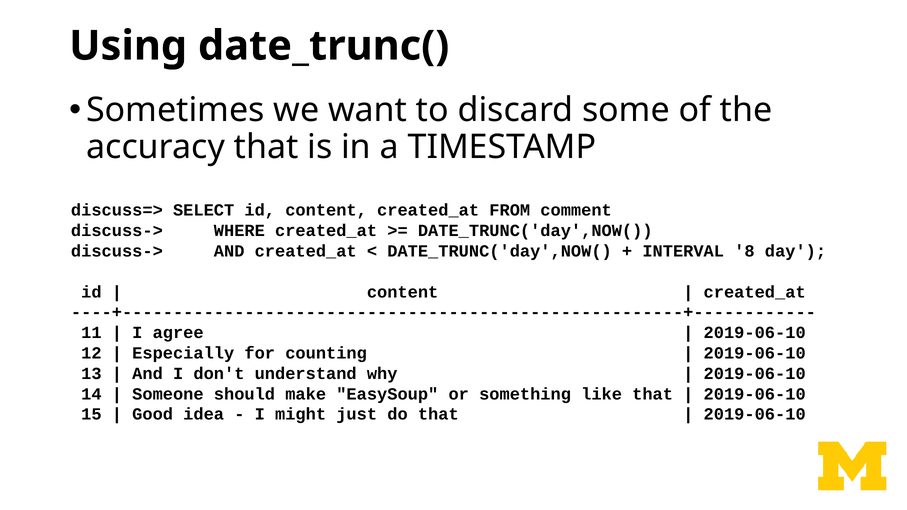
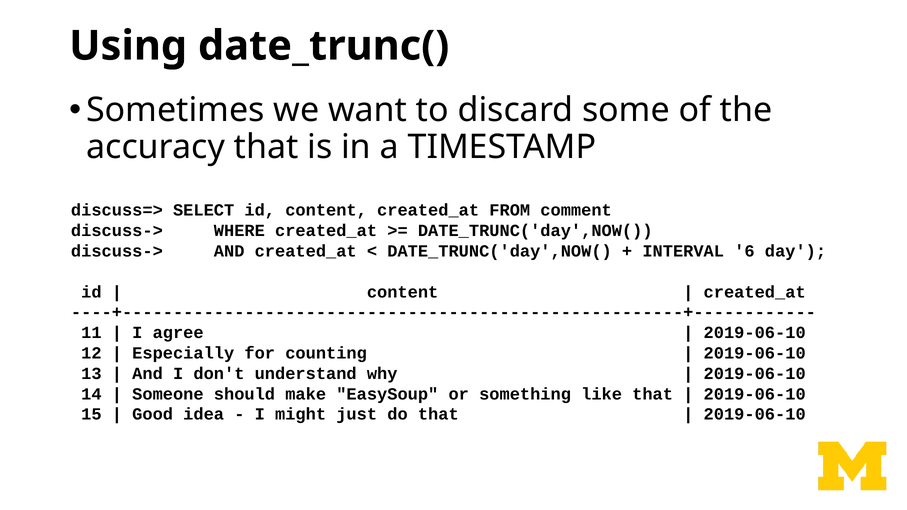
8: 8 -> 6 (744, 251)
